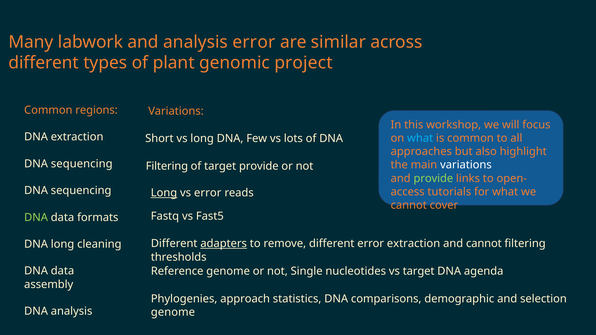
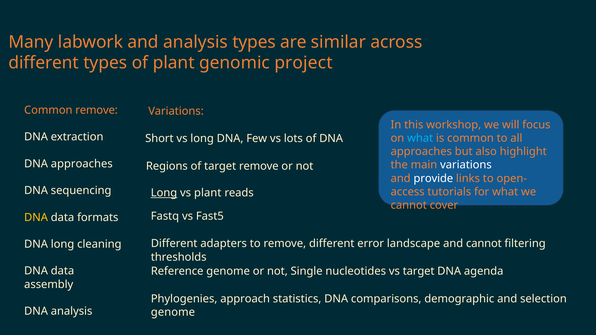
analysis error: error -> types (254, 42)
Common regions: regions -> remove (97, 110)
sequencing: sequencing -> approaches (82, 164)
Filtering: Filtering -> Regions (167, 166)
target provide: provide -> remove (259, 166)
provide colour: light green -> white (433, 178)
vs error: error -> plant (208, 193)
DNA colour: light green -> yellow (36, 217)
adapters underline: present -> none (224, 244)
error extraction: extraction -> landscape (414, 244)
